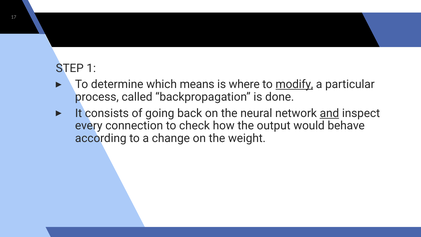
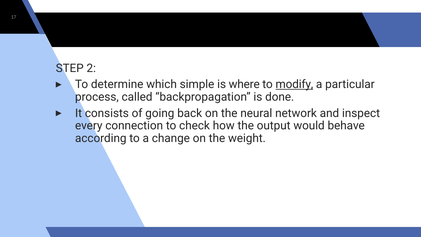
1: 1 -> 2 (91, 68)
means: means -> simple (197, 84)
and underline: present -> none (329, 113)
